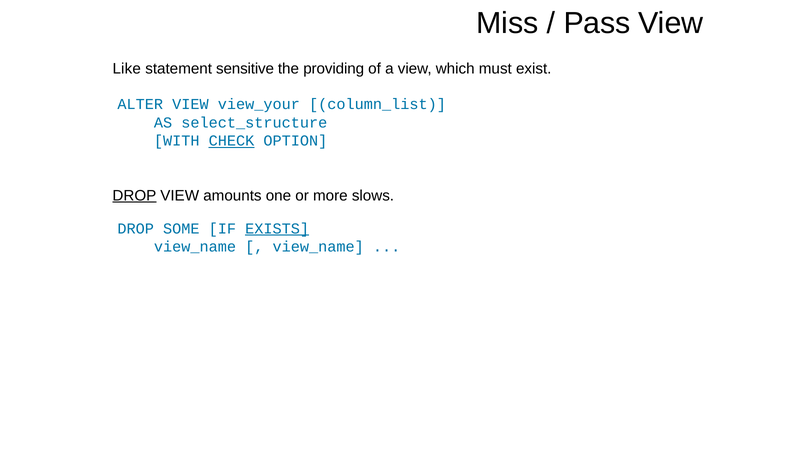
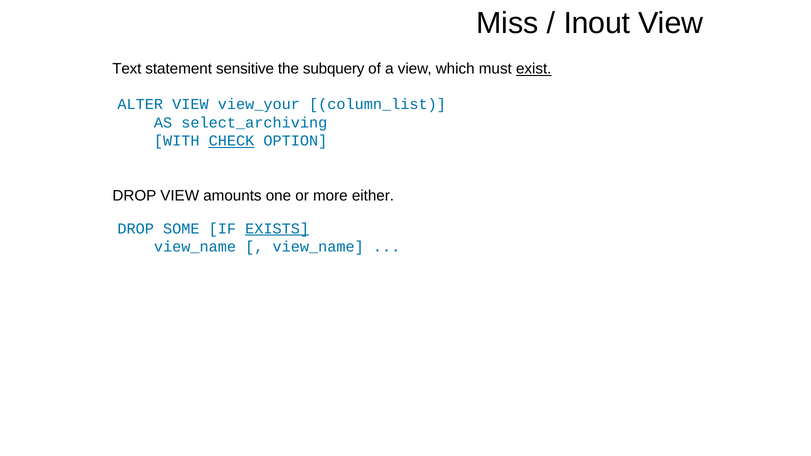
Pass: Pass -> Inout (597, 23)
Like: Like -> Text (127, 69)
providing: providing -> subquery (334, 69)
exist underline: none -> present (534, 69)
select_structure: select_structure -> select_archiving (254, 123)
DROP underline: present -> none (134, 196)
slows: slows -> either (373, 196)
